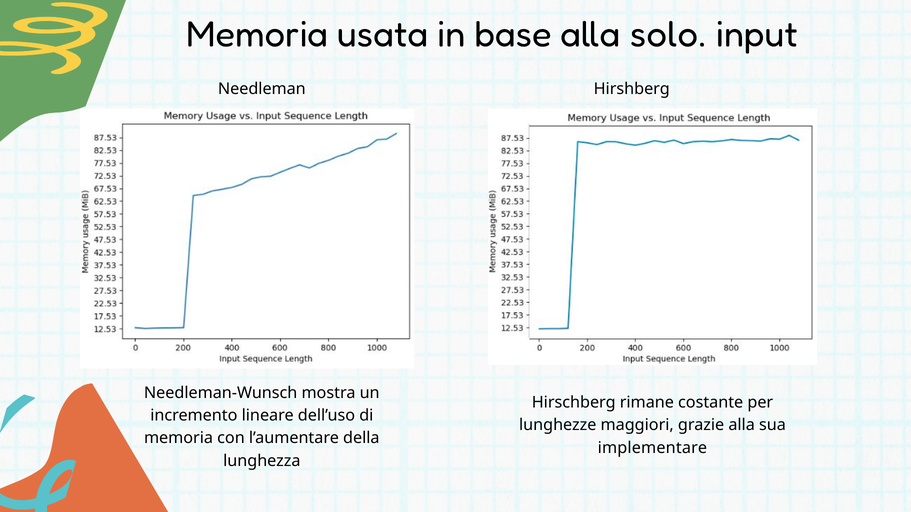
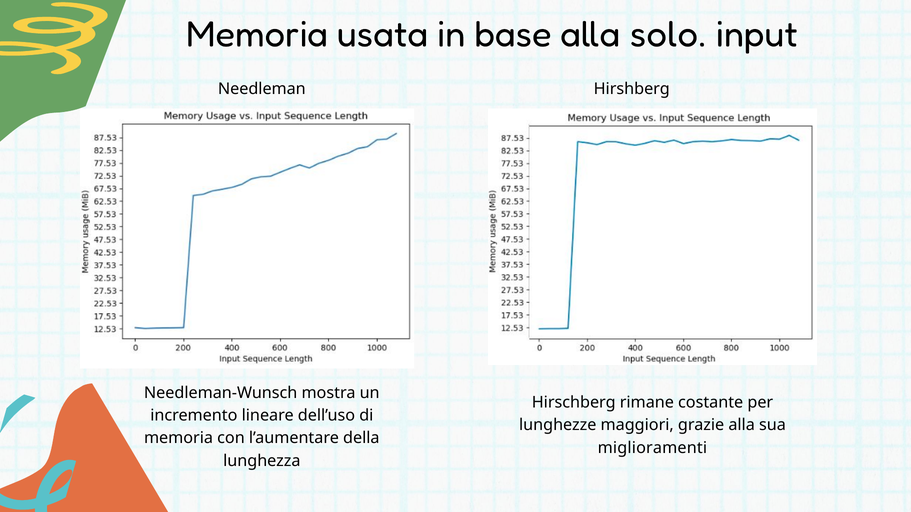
implementare: implementare -> miglioramenti (652, 448)
